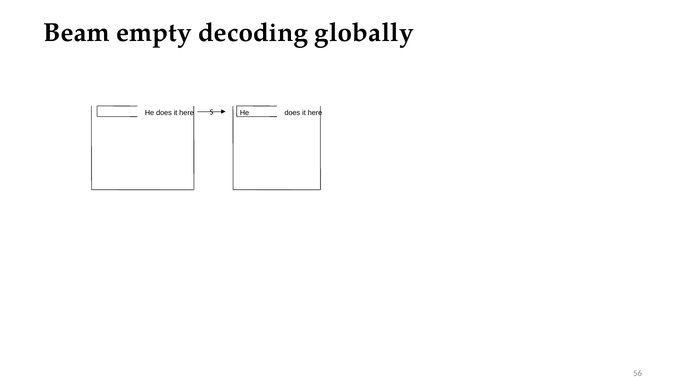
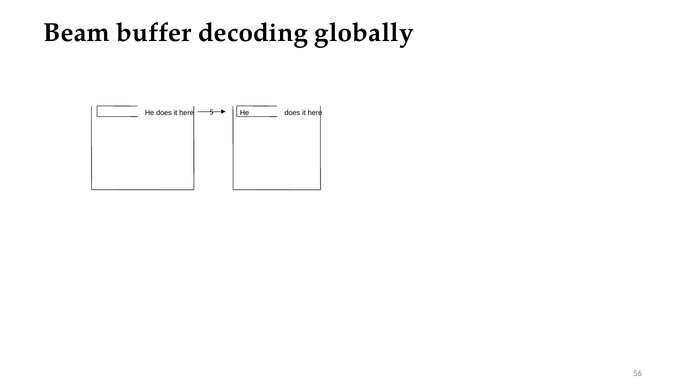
empty: empty -> buffer (154, 32)
